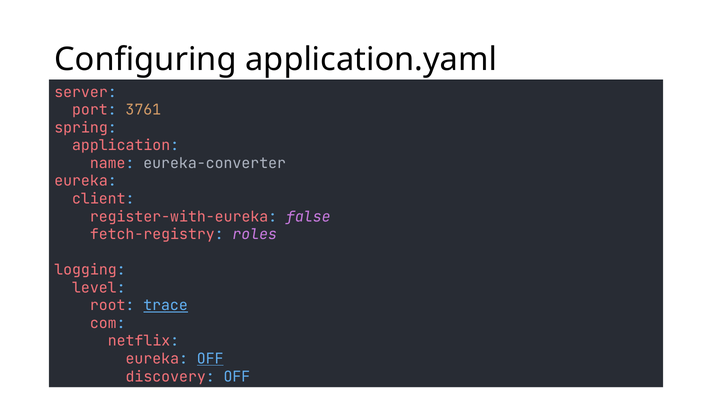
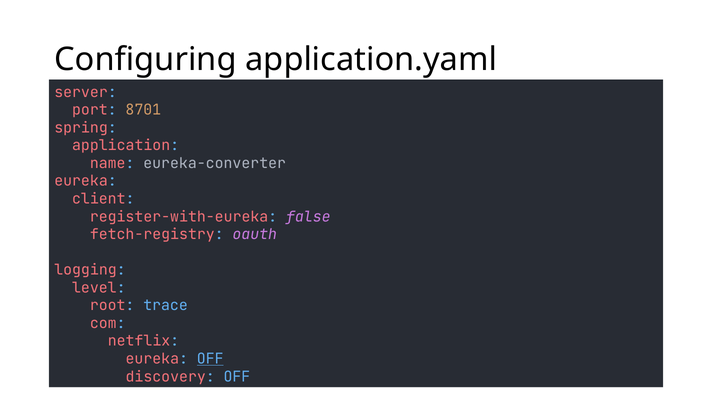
3761: 3761 -> 8701 (143, 110)
roles: roles -> oauth (255, 235)
trace underline: present -> none (166, 306)
